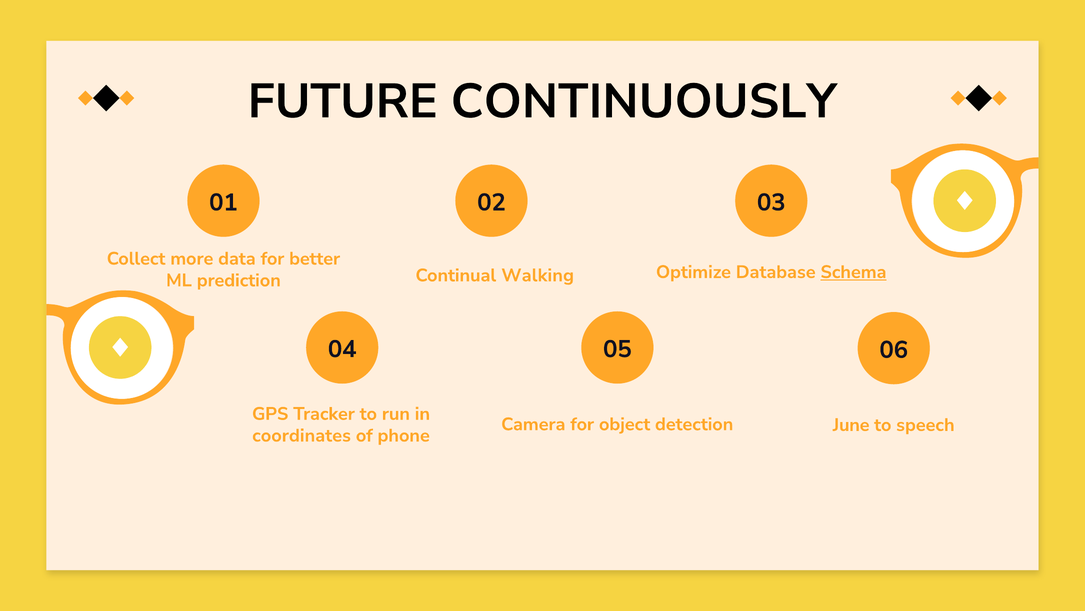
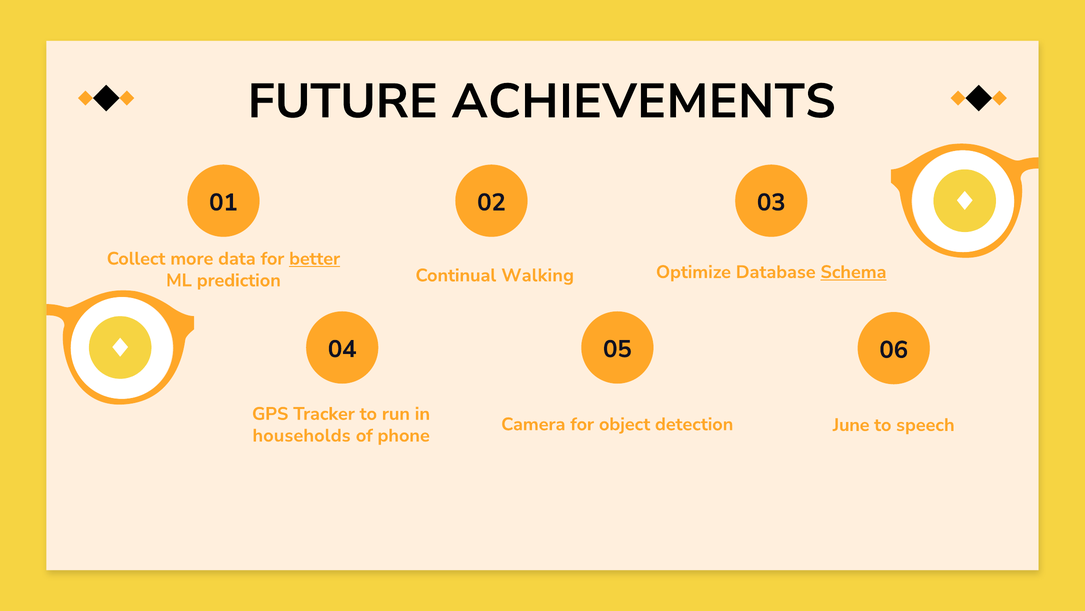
CONTINUOUSLY: CONTINUOUSLY -> ACHIEVEMENTS (644, 101)
better underline: none -> present (315, 258)
coordinates: coordinates -> households (302, 435)
